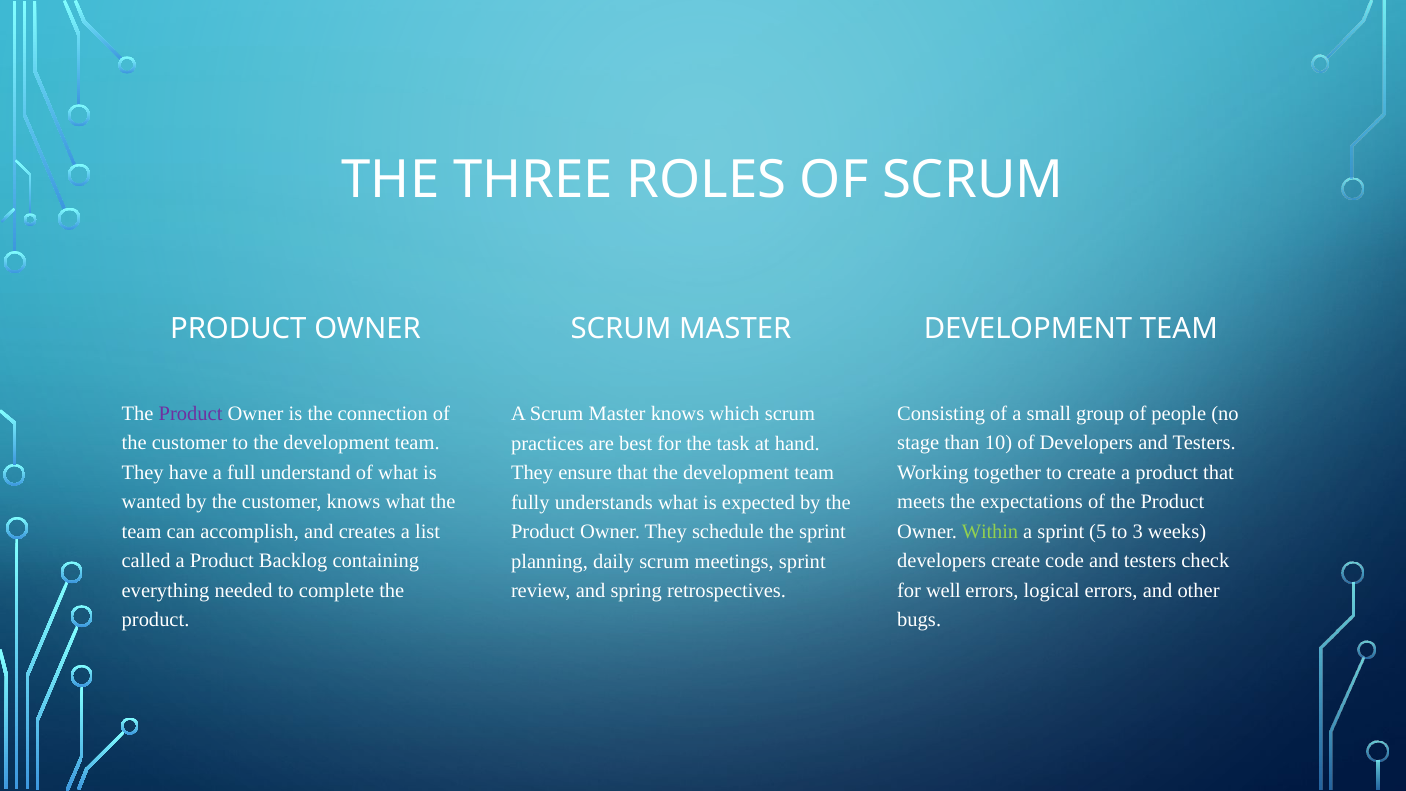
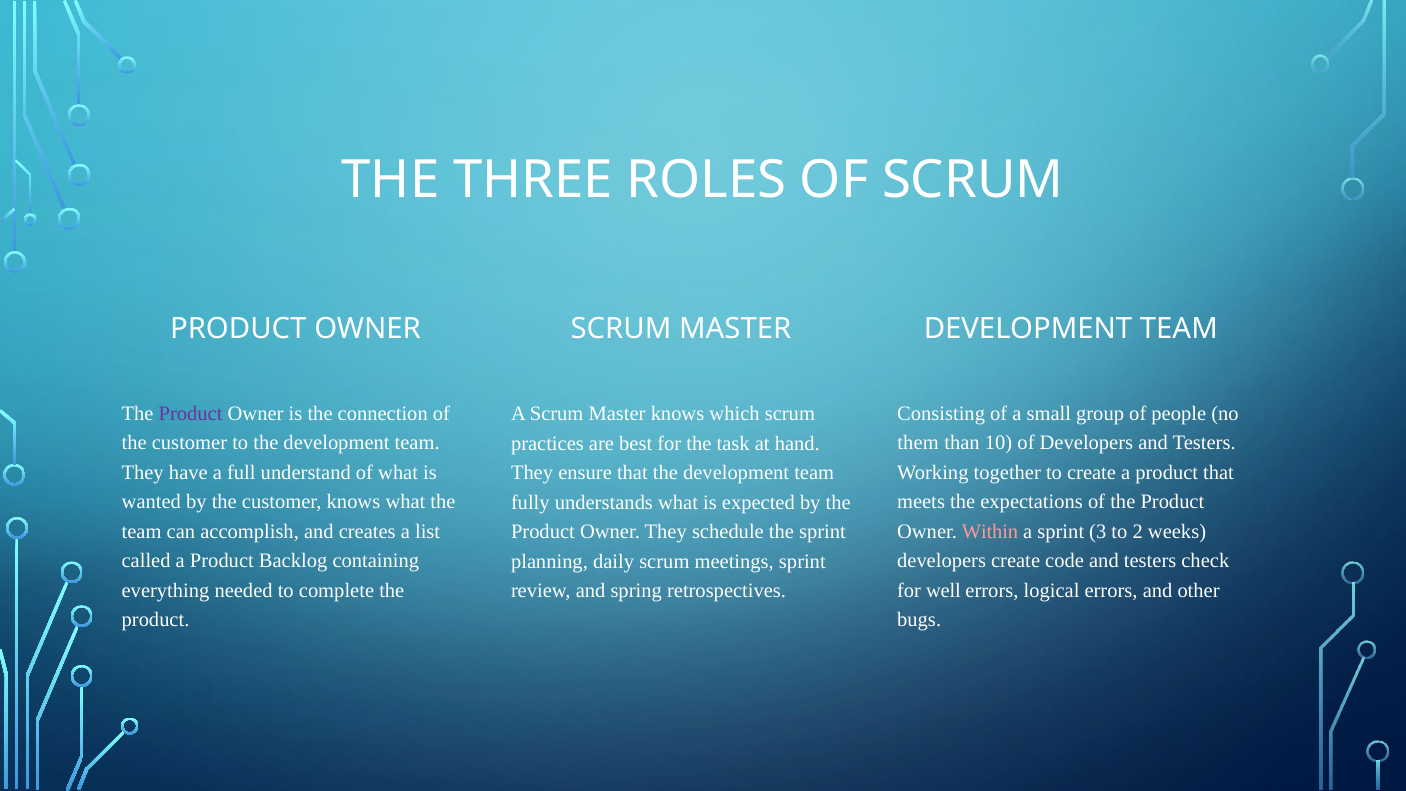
stage: stage -> them (918, 443)
Within colour: light green -> pink (990, 531)
5: 5 -> 3 (1098, 531)
3: 3 -> 2 (1138, 531)
